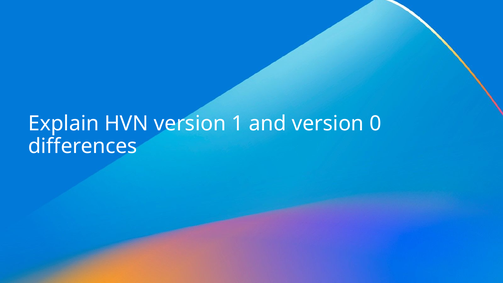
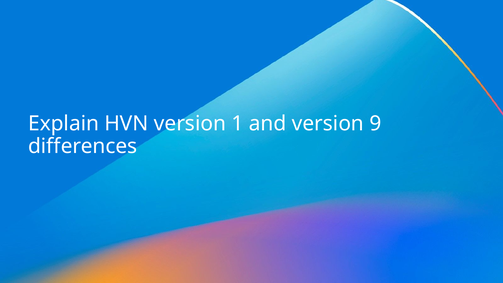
0: 0 -> 9 (375, 124)
